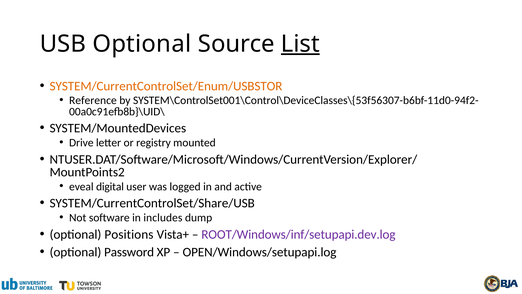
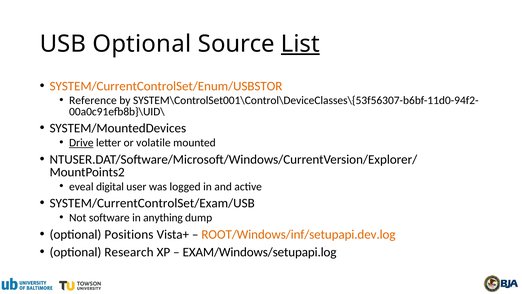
Drive underline: none -> present (81, 143)
registry: registry -> volatile (153, 143)
SYSTEM/CurrentControlSet/Share/USB: SYSTEM/CurrentControlSet/Share/USB -> SYSTEM/CurrentControlSet/Exam/USB (152, 203)
includes: includes -> anything (163, 217)
ROOT/Windows/inf/setupapi.dev.log colour: purple -> orange (298, 234)
Password: Password -> Research (129, 252)
OPEN/Windows/setupapi.log: OPEN/Windows/setupapi.log -> EXAM/Windows/setupapi.log (260, 252)
